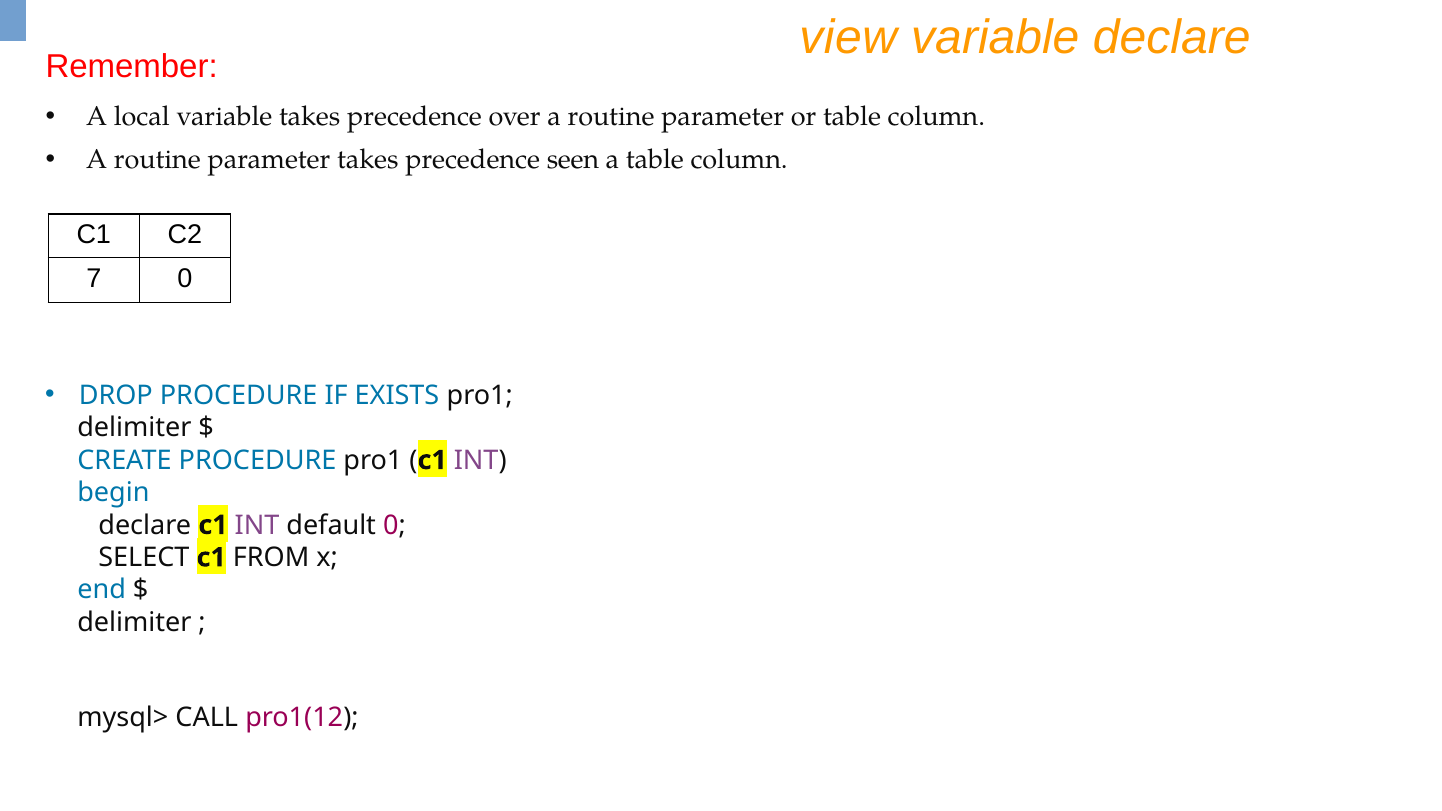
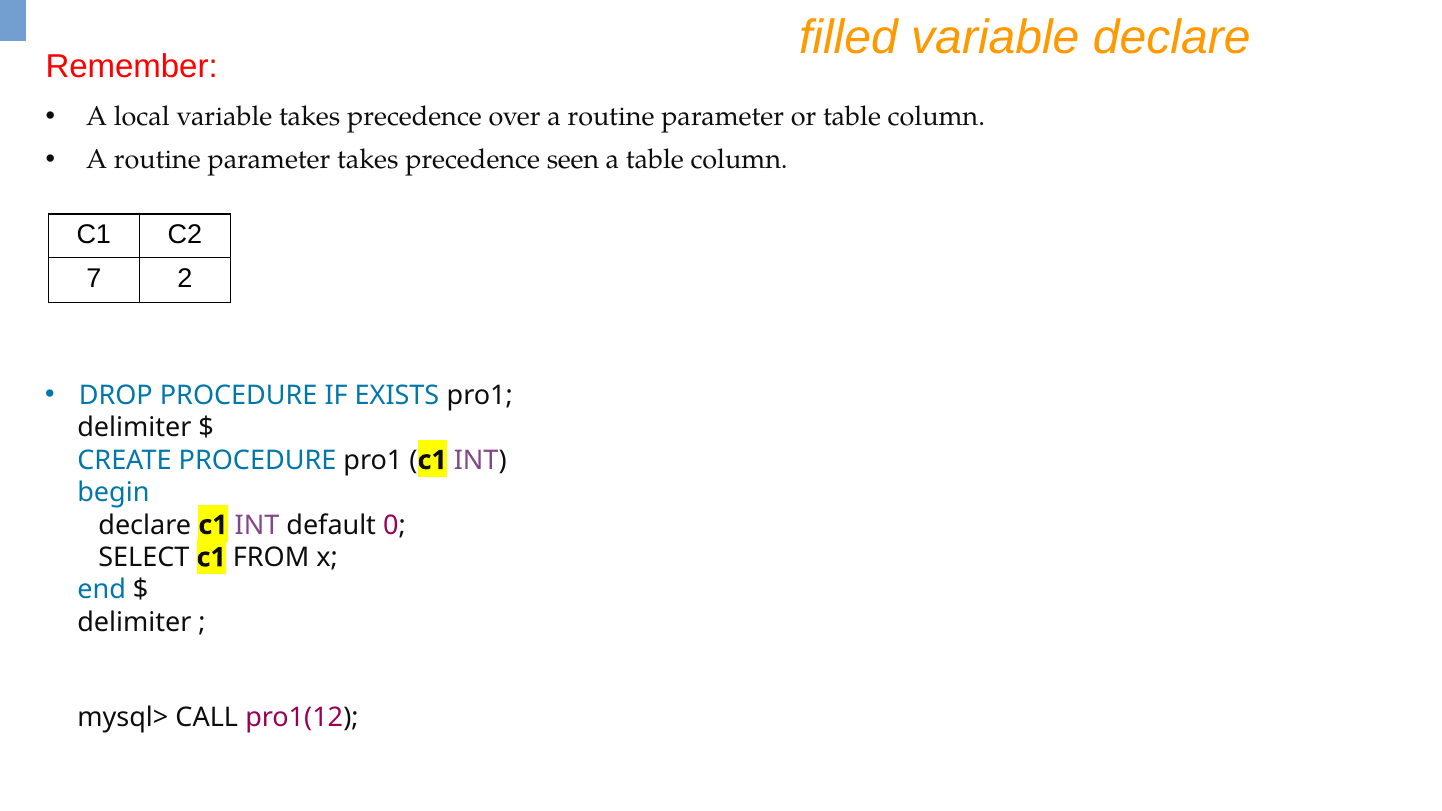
view: view -> filled (848, 38)
7 0: 0 -> 2 (185, 279)
